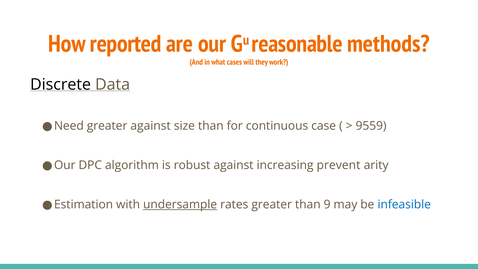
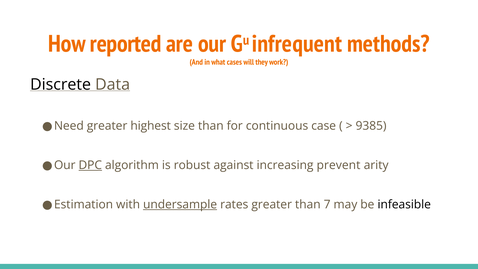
reasonable: reasonable -> infrequent (297, 44)
greater against: against -> highest (151, 126)
9559: 9559 -> 9385 (371, 126)
DPC underline: none -> present (90, 165)
9: 9 -> 7 (327, 205)
infeasible colour: blue -> black (404, 205)
